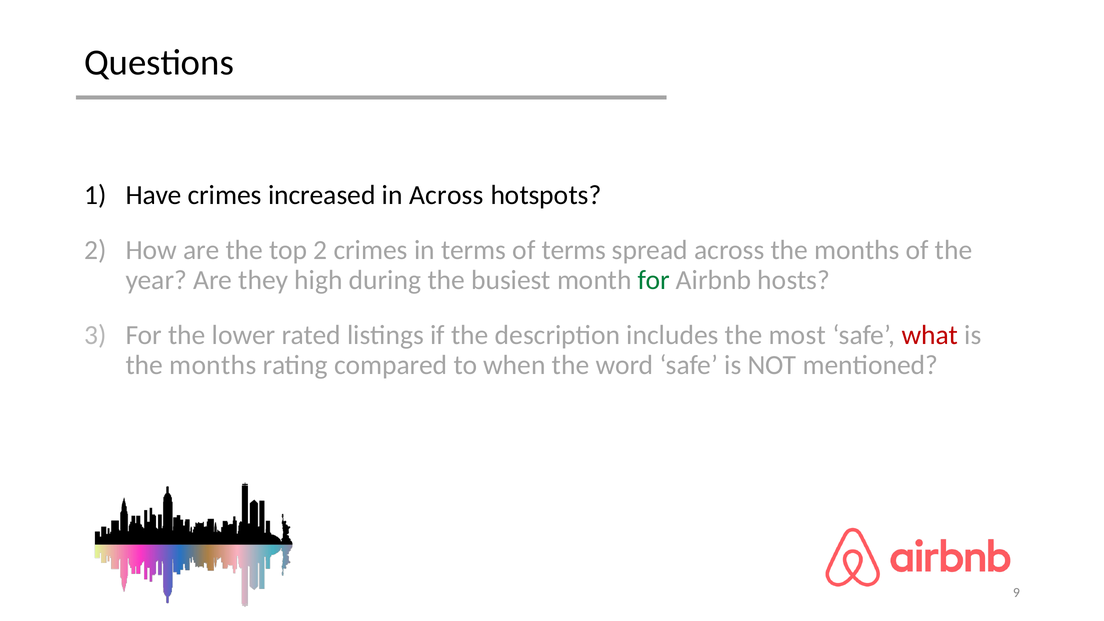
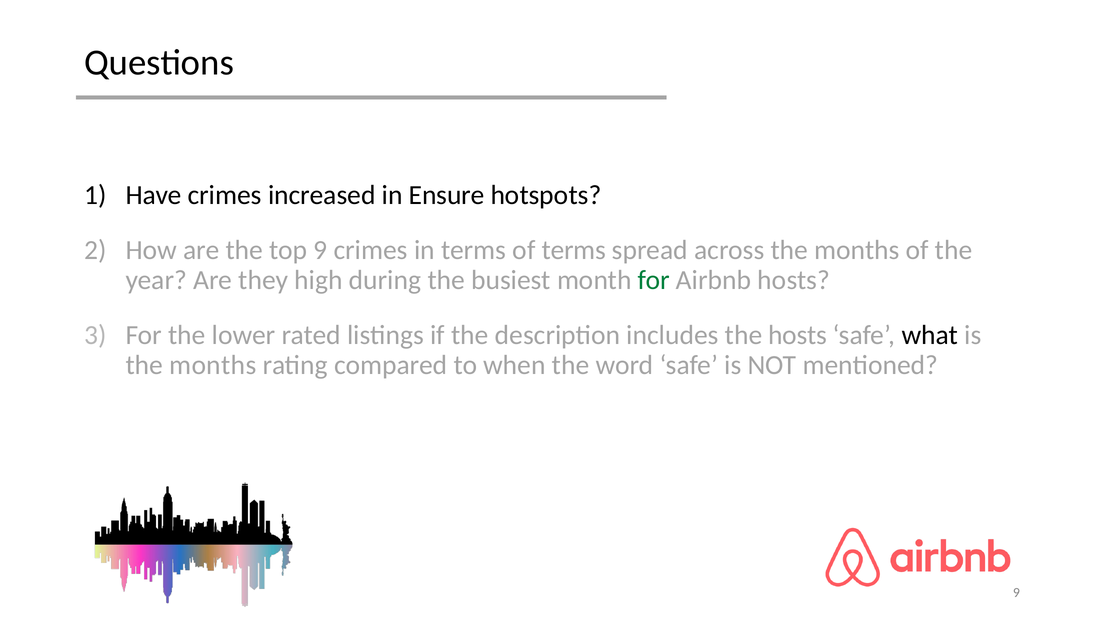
in Across: Across -> Ensure (447, 195)
top 2: 2 -> 9 (320, 250)
the most: most -> hosts (798, 335)
what colour: red -> black (930, 335)
